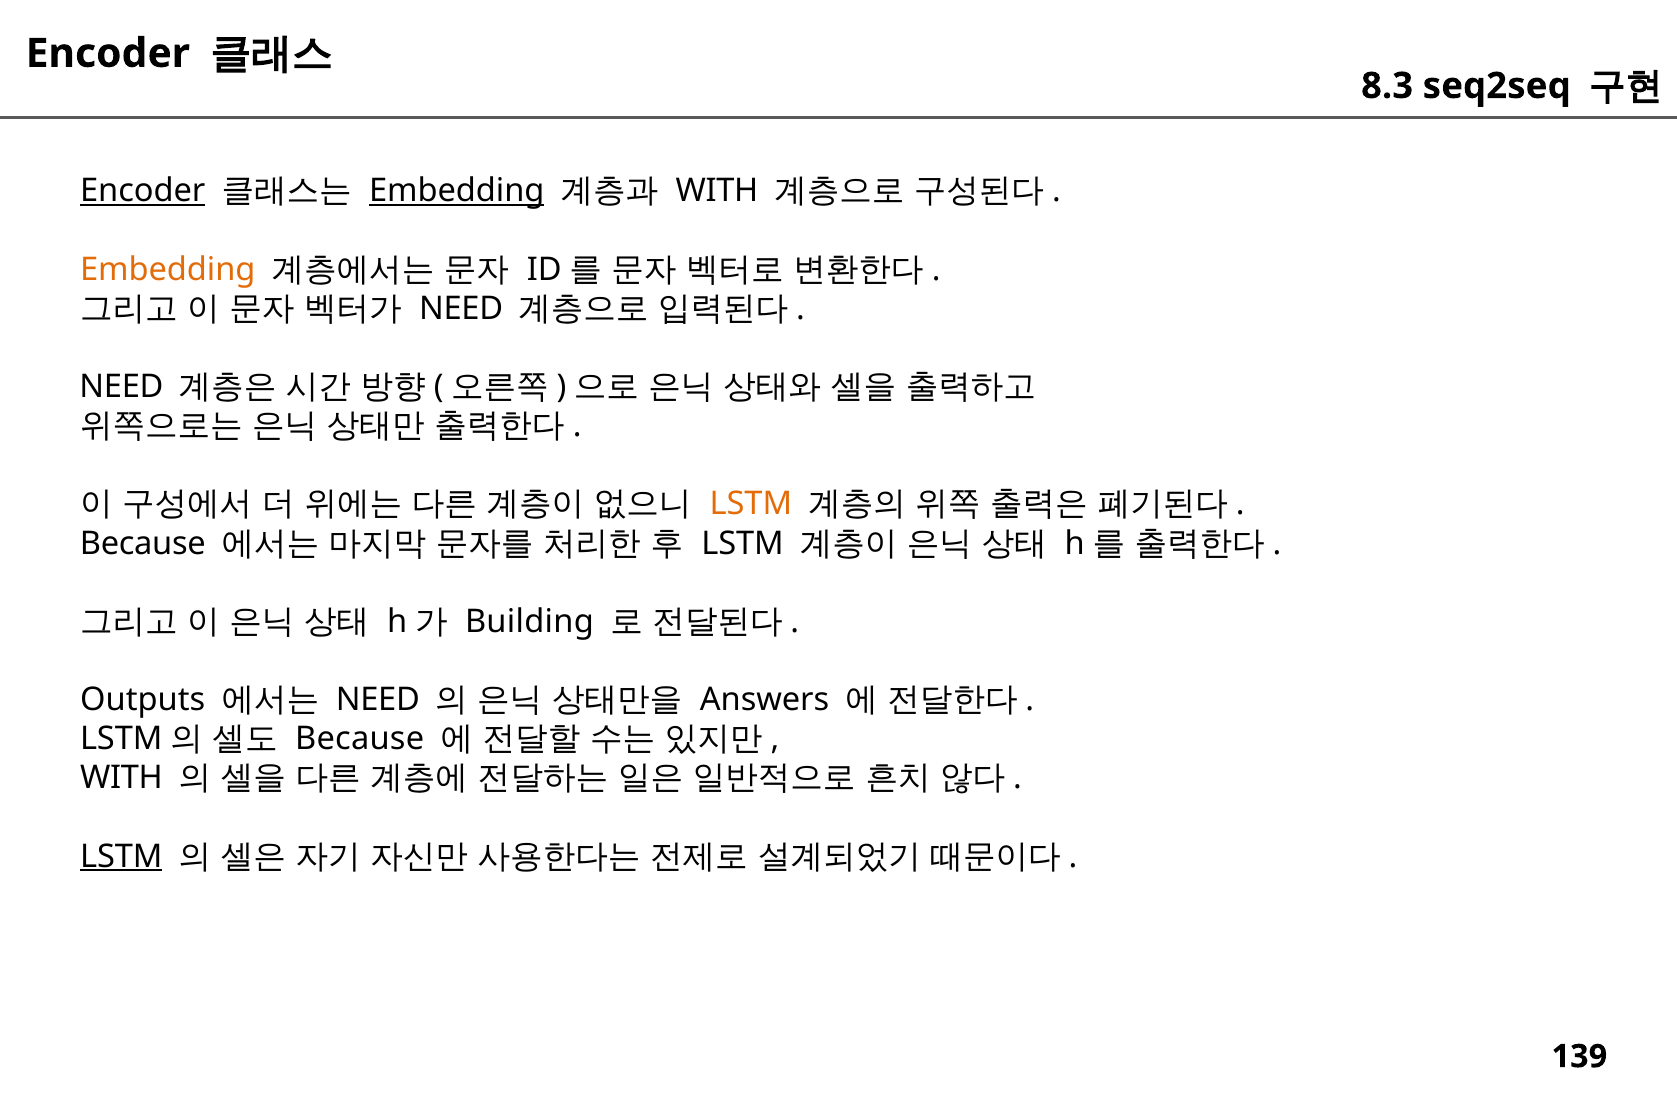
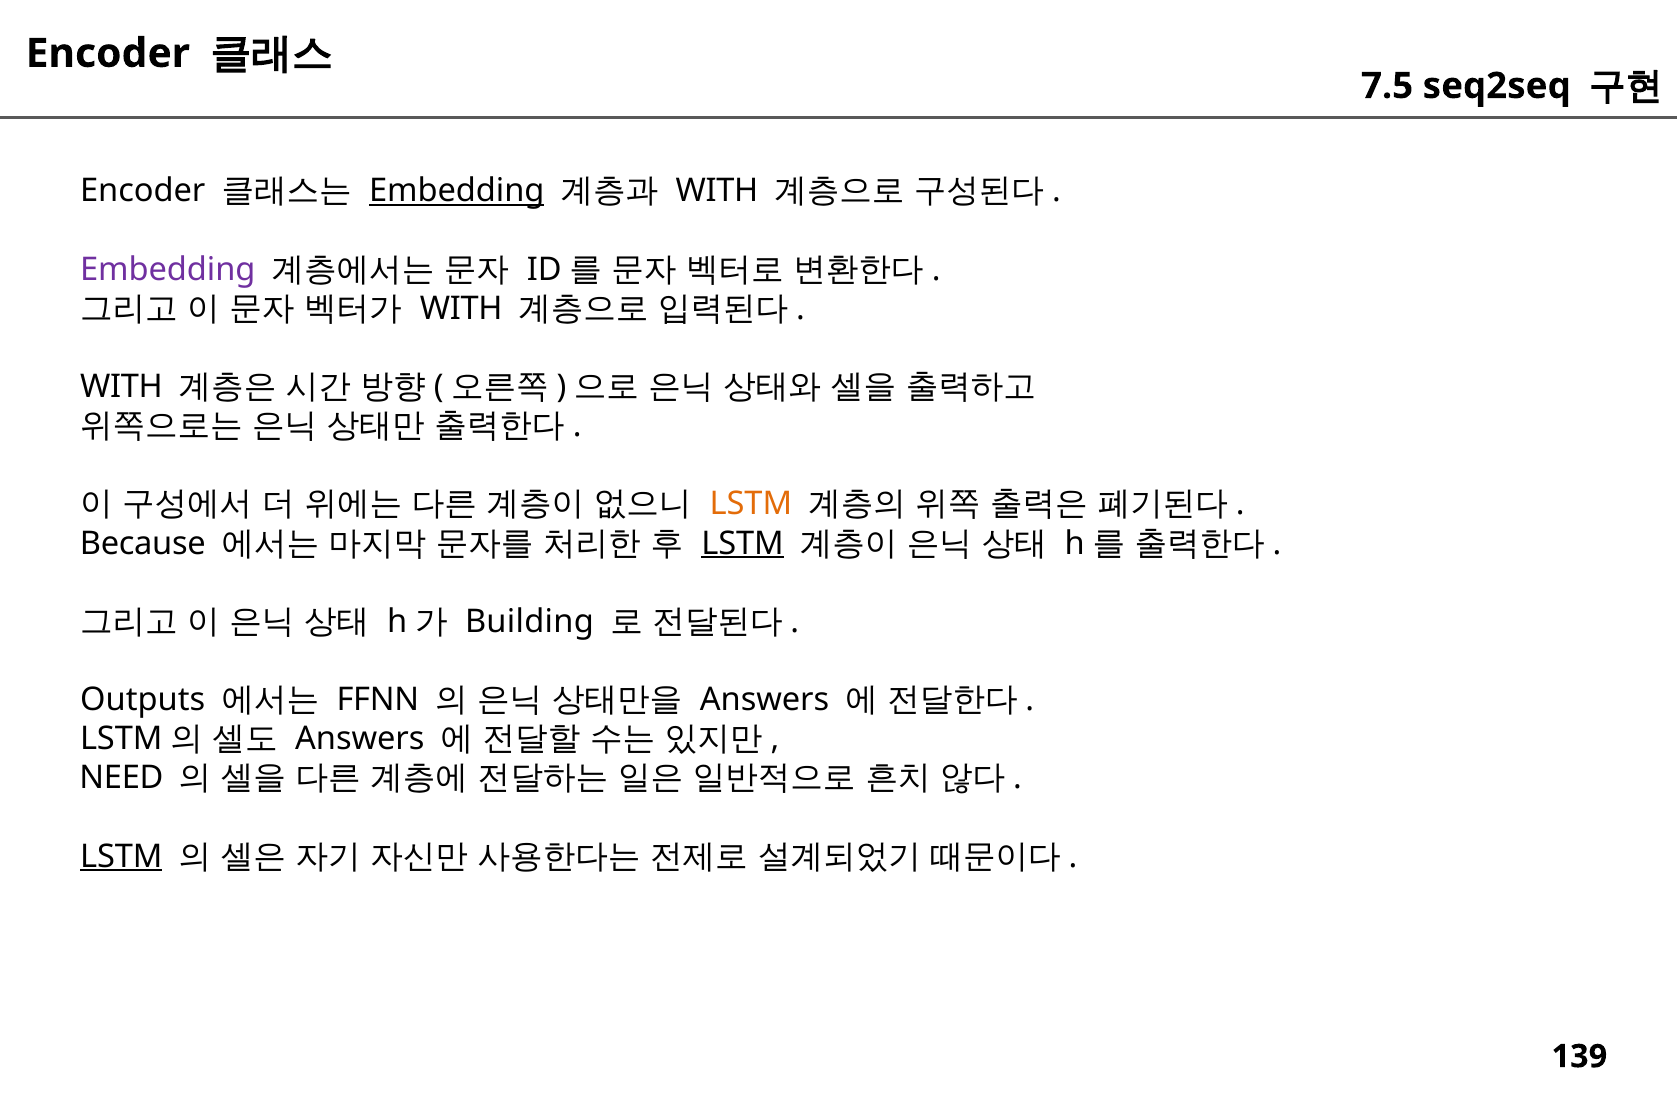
8.3: 8.3 -> 7.5 (1387, 86)
Encoder underline: present -> none (143, 191)
Embedding colour: orange -> purple (168, 269)
NEED: NEED -> WITH (461, 309)
NEED: NEED -> WITH (121, 387)
LSTM underline: none -> present (742, 544)
NEED: NEED -> FFNN (378, 700)
Because: Because -> Answers (360, 739)
WITH: WITH -> NEED (121, 778)
